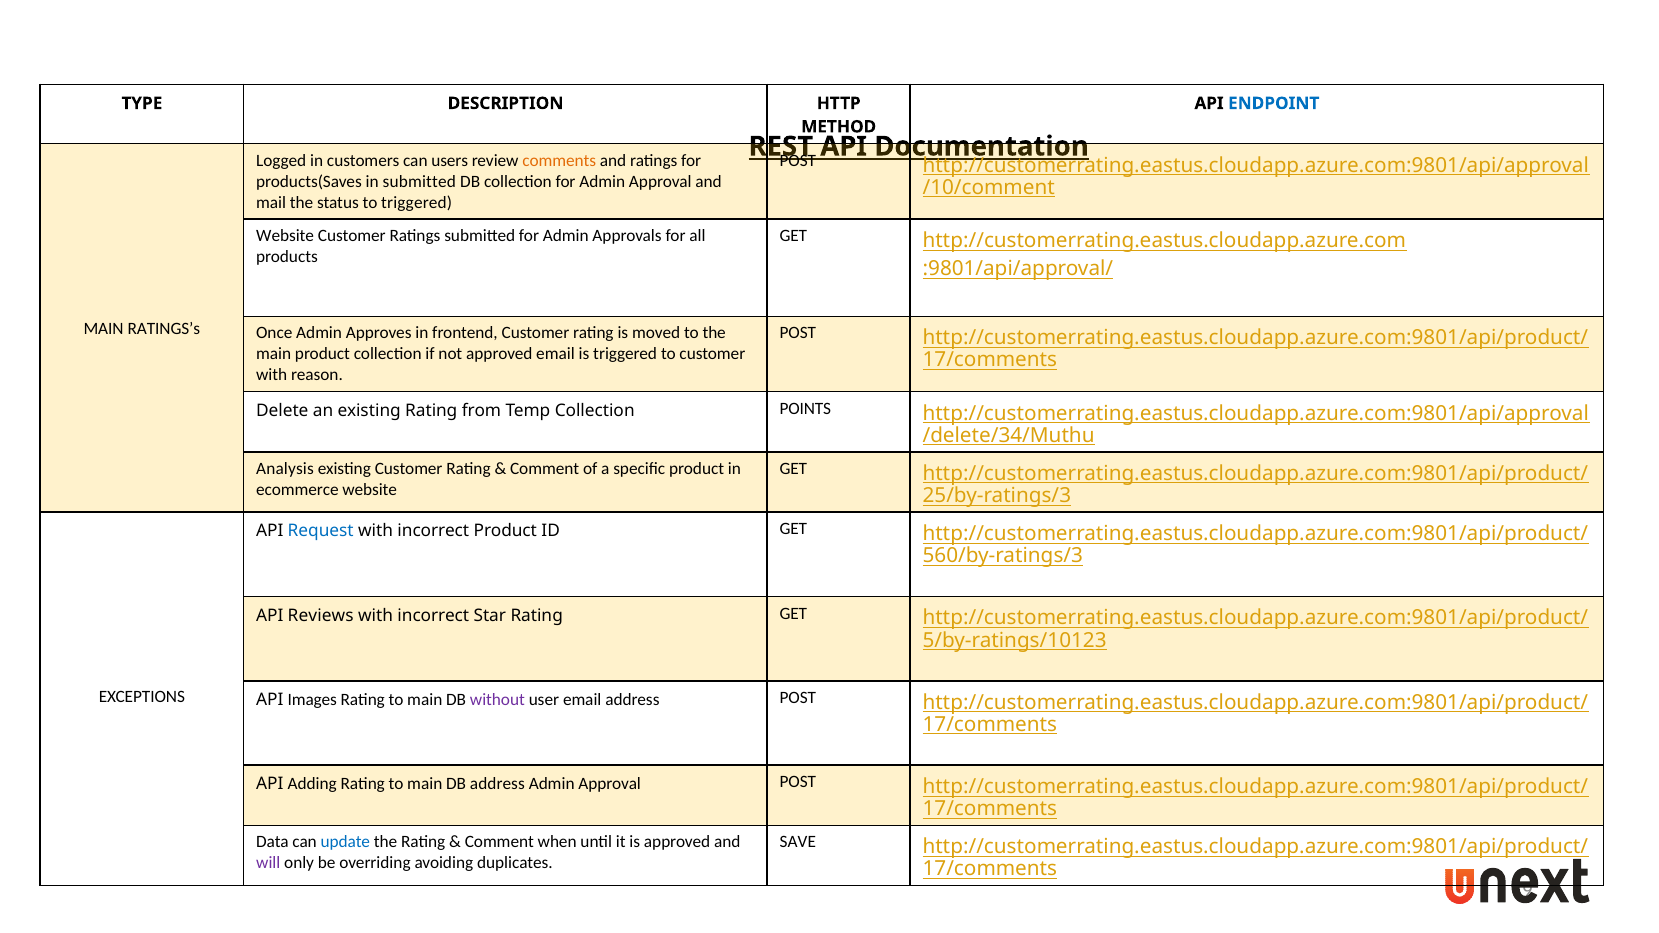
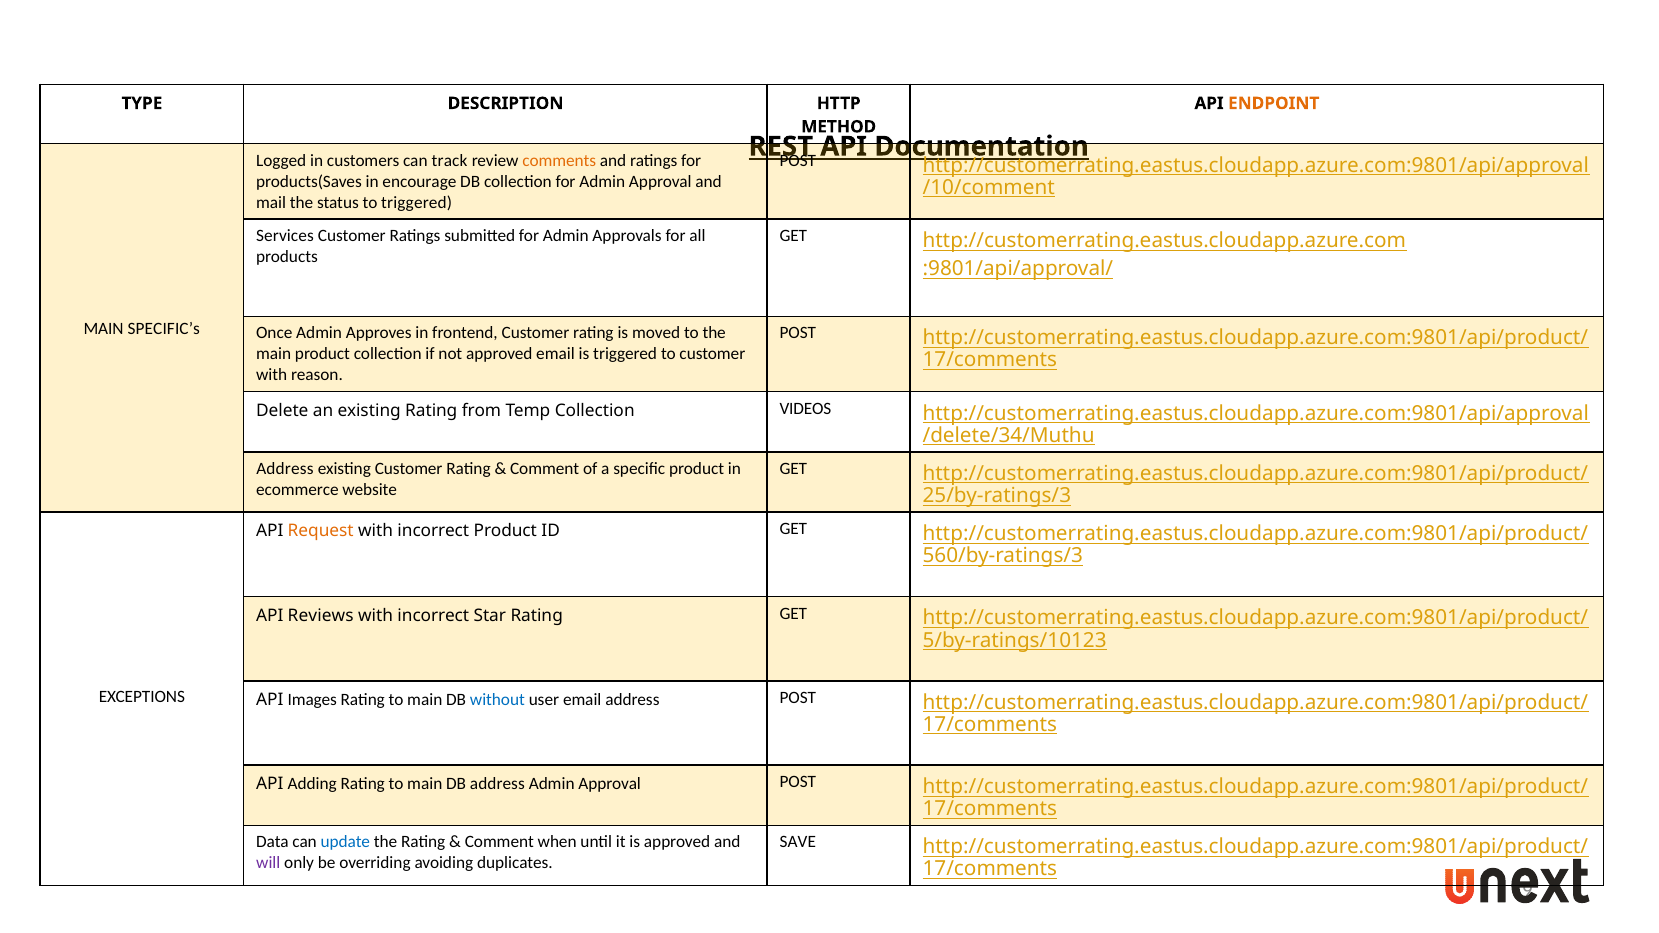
ENDPOINT colour: blue -> orange (1274, 103)
users: users -> track (450, 161)
in submitted: submitted -> encourage (419, 182)
Website: Website -> Services (285, 236)
RATINGS’s: RATINGS’s -> SPECIFIC’s (164, 328)
POINTS: POINTS -> VIDEOS (805, 409)
Analysis: Analysis -> Address (285, 469)
Request colour: blue -> orange (321, 531)
without colour: purple -> blue (497, 700)
